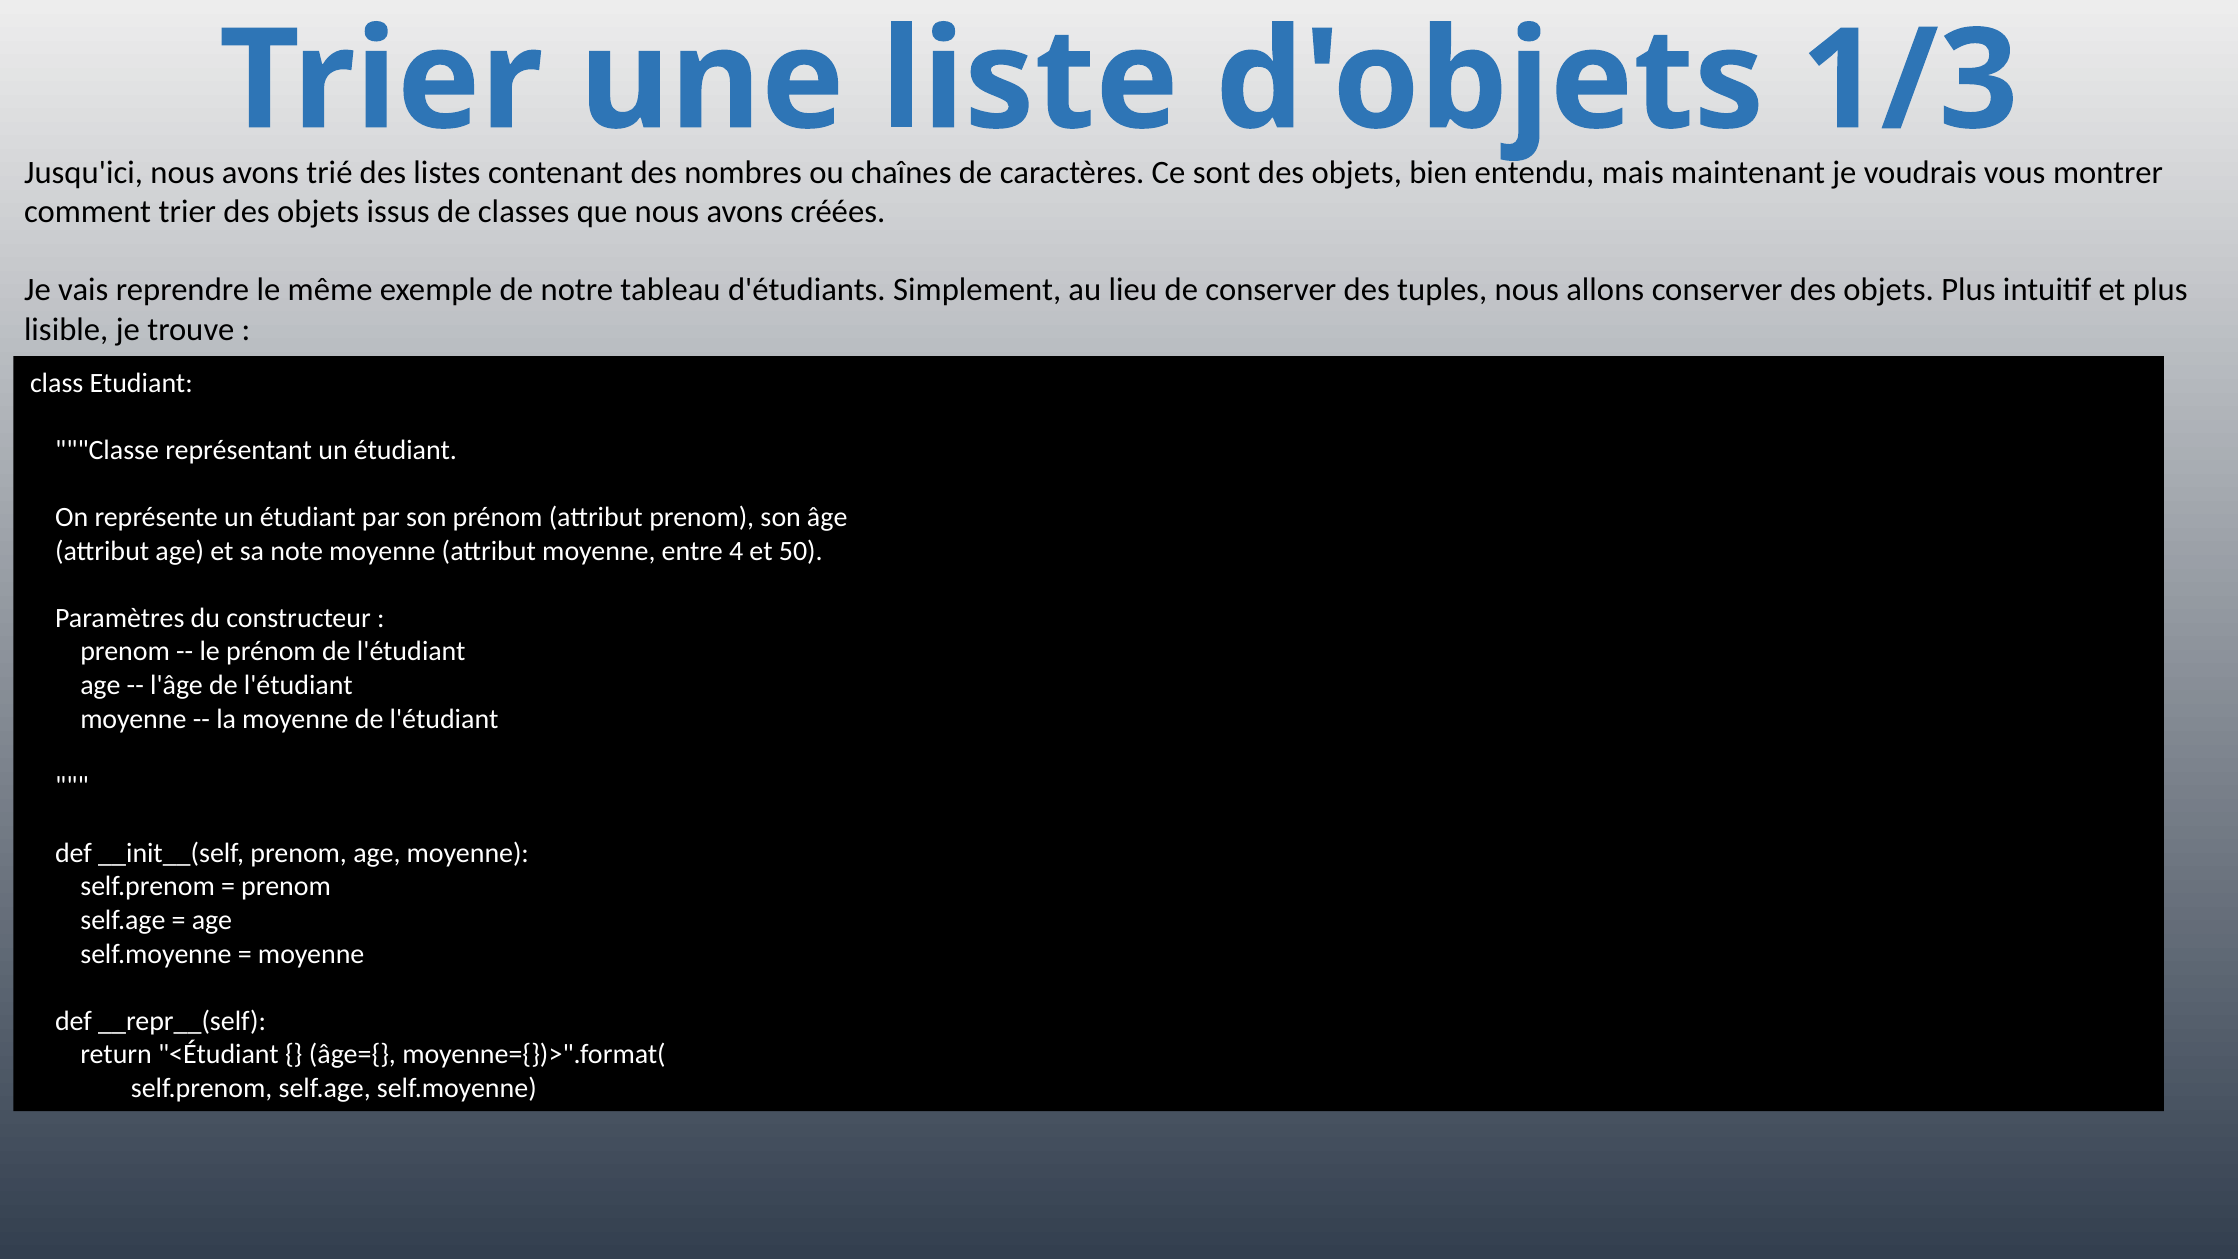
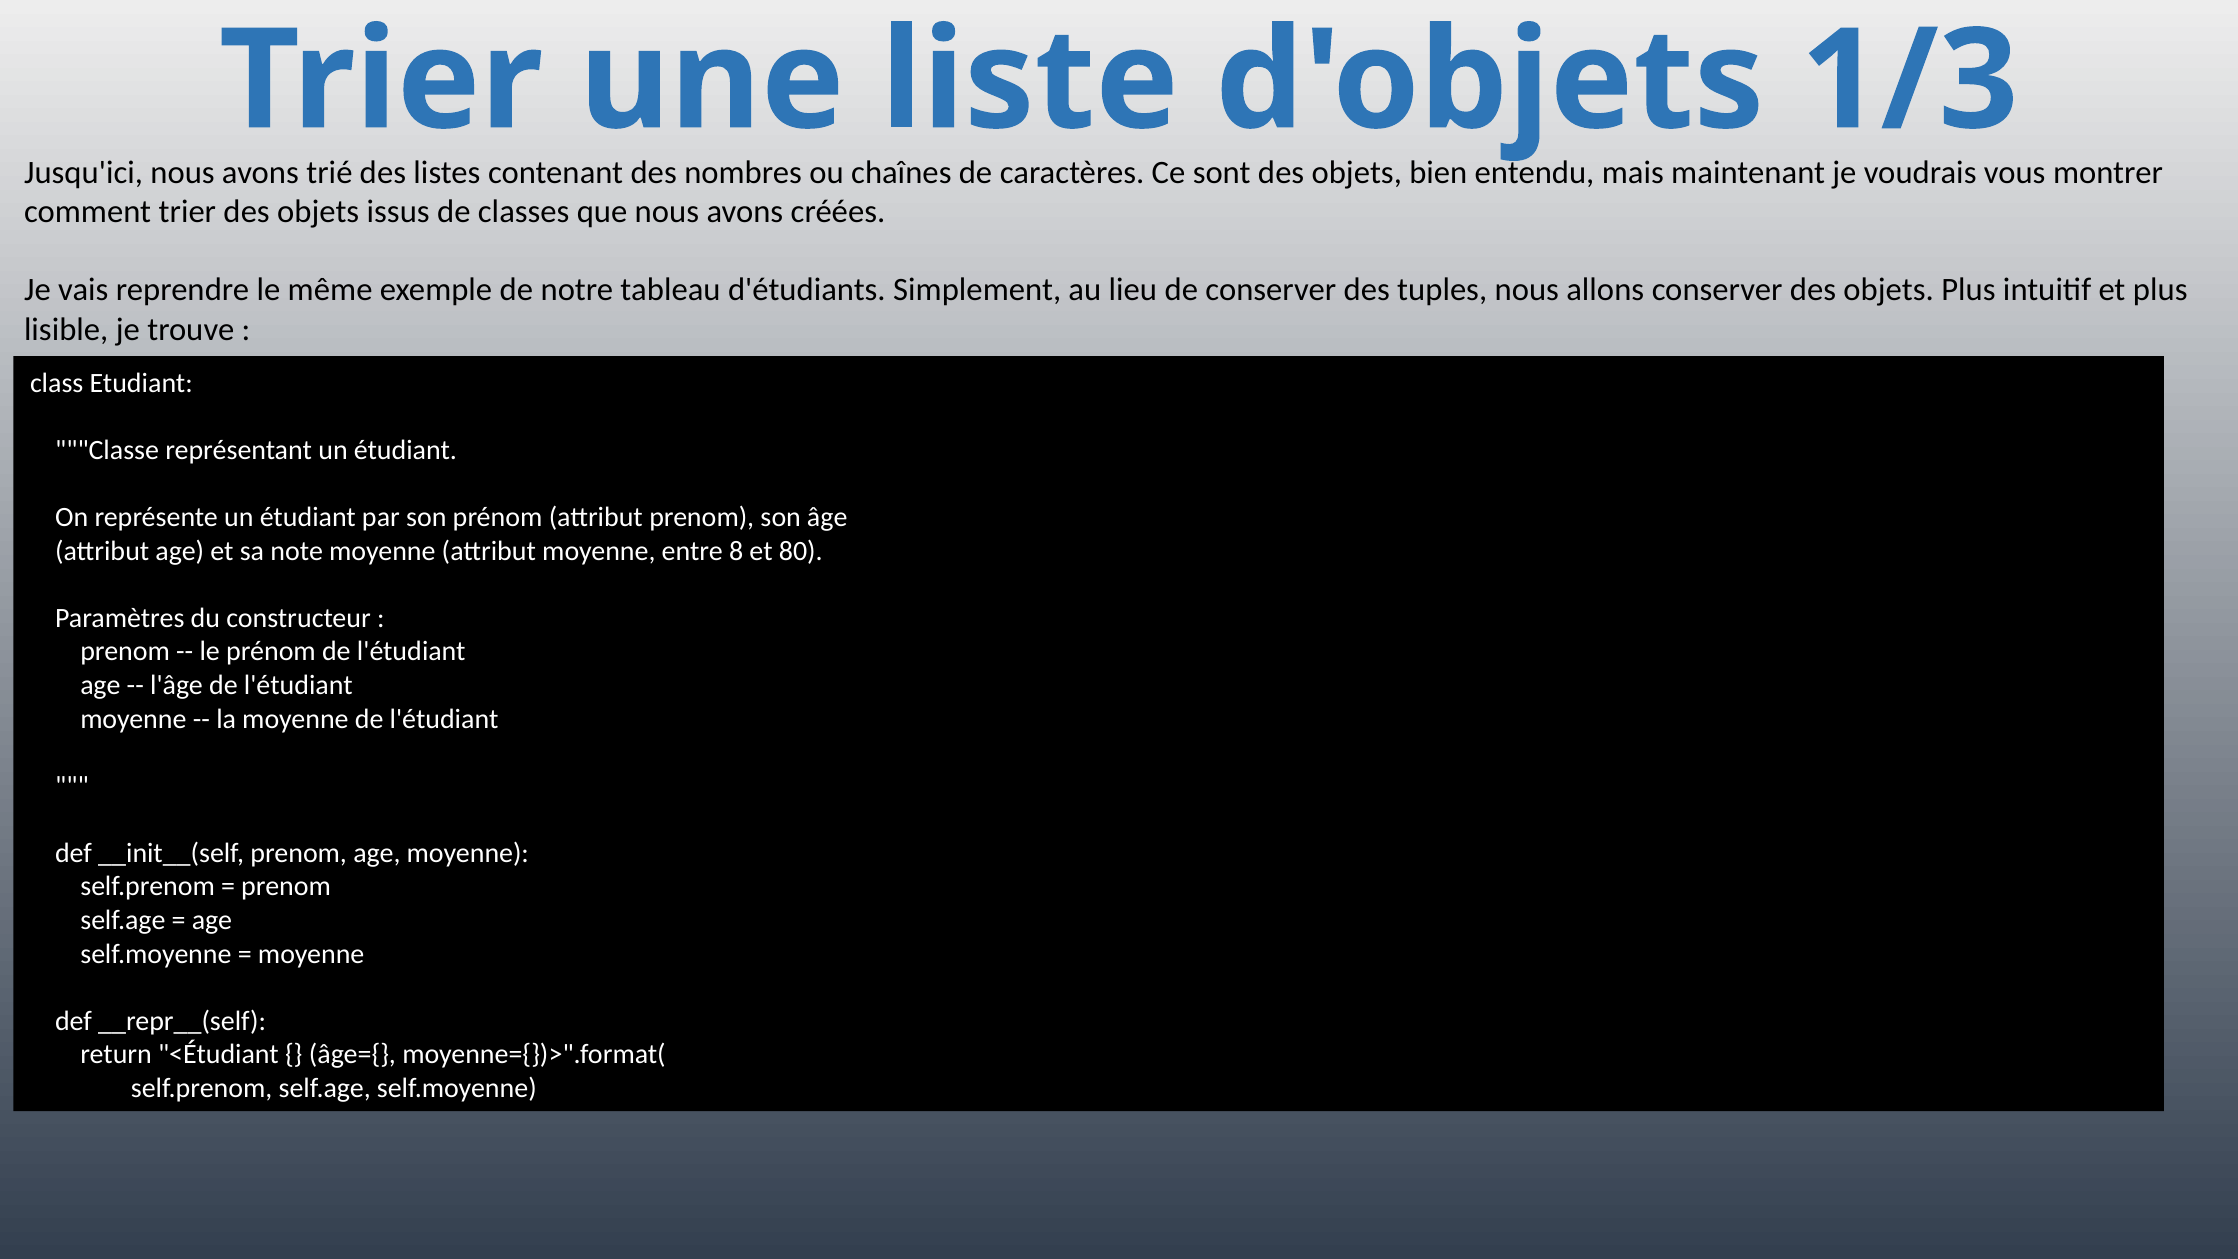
4: 4 -> 8 (736, 551)
50: 50 -> 80 (801, 551)
